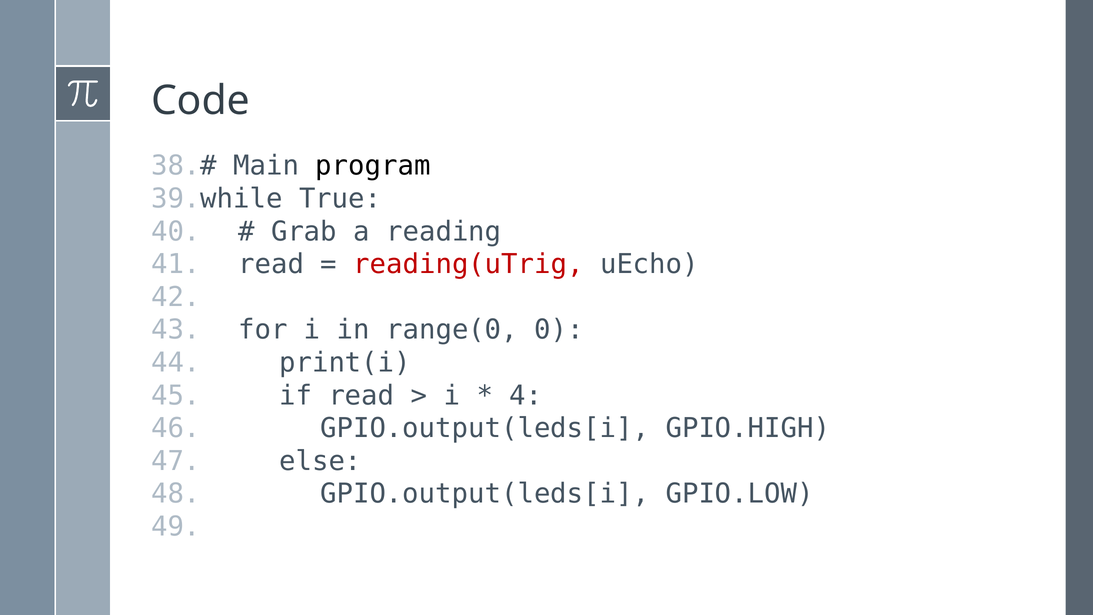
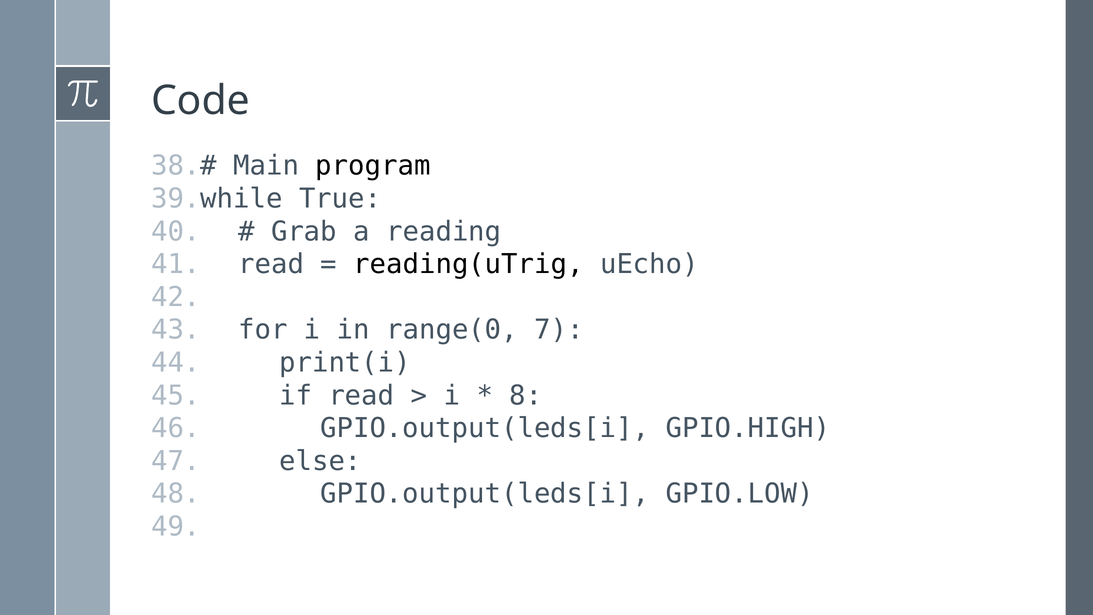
reading(uTrig colour: red -> black (468, 264)
0: 0 -> 7 (559, 330)
4: 4 -> 8 (526, 396)
